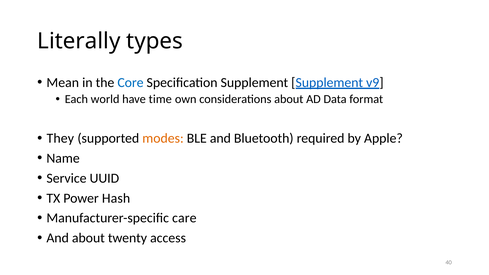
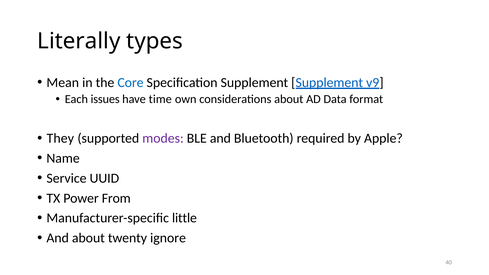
world: world -> issues (105, 99)
modes colour: orange -> purple (163, 138)
Hash: Hash -> From (116, 198)
care: care -> little (184, 218)
access: access -> ignore (168, 238)
